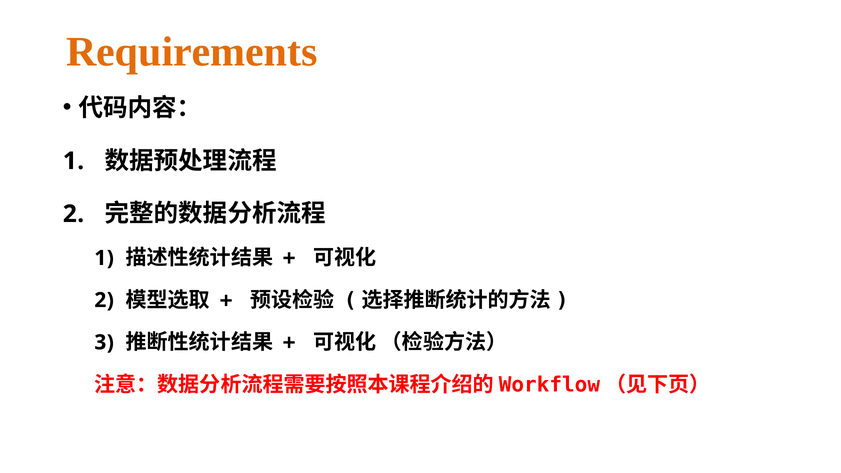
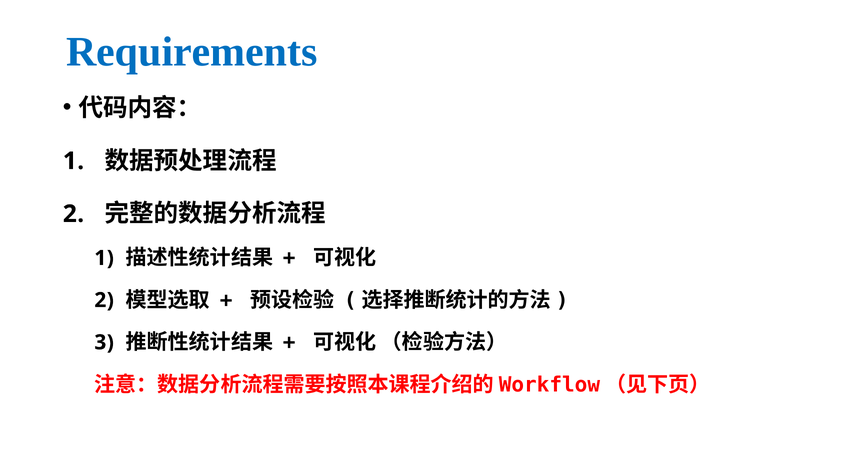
Requirements colour: orange -> blue (192, 52)
